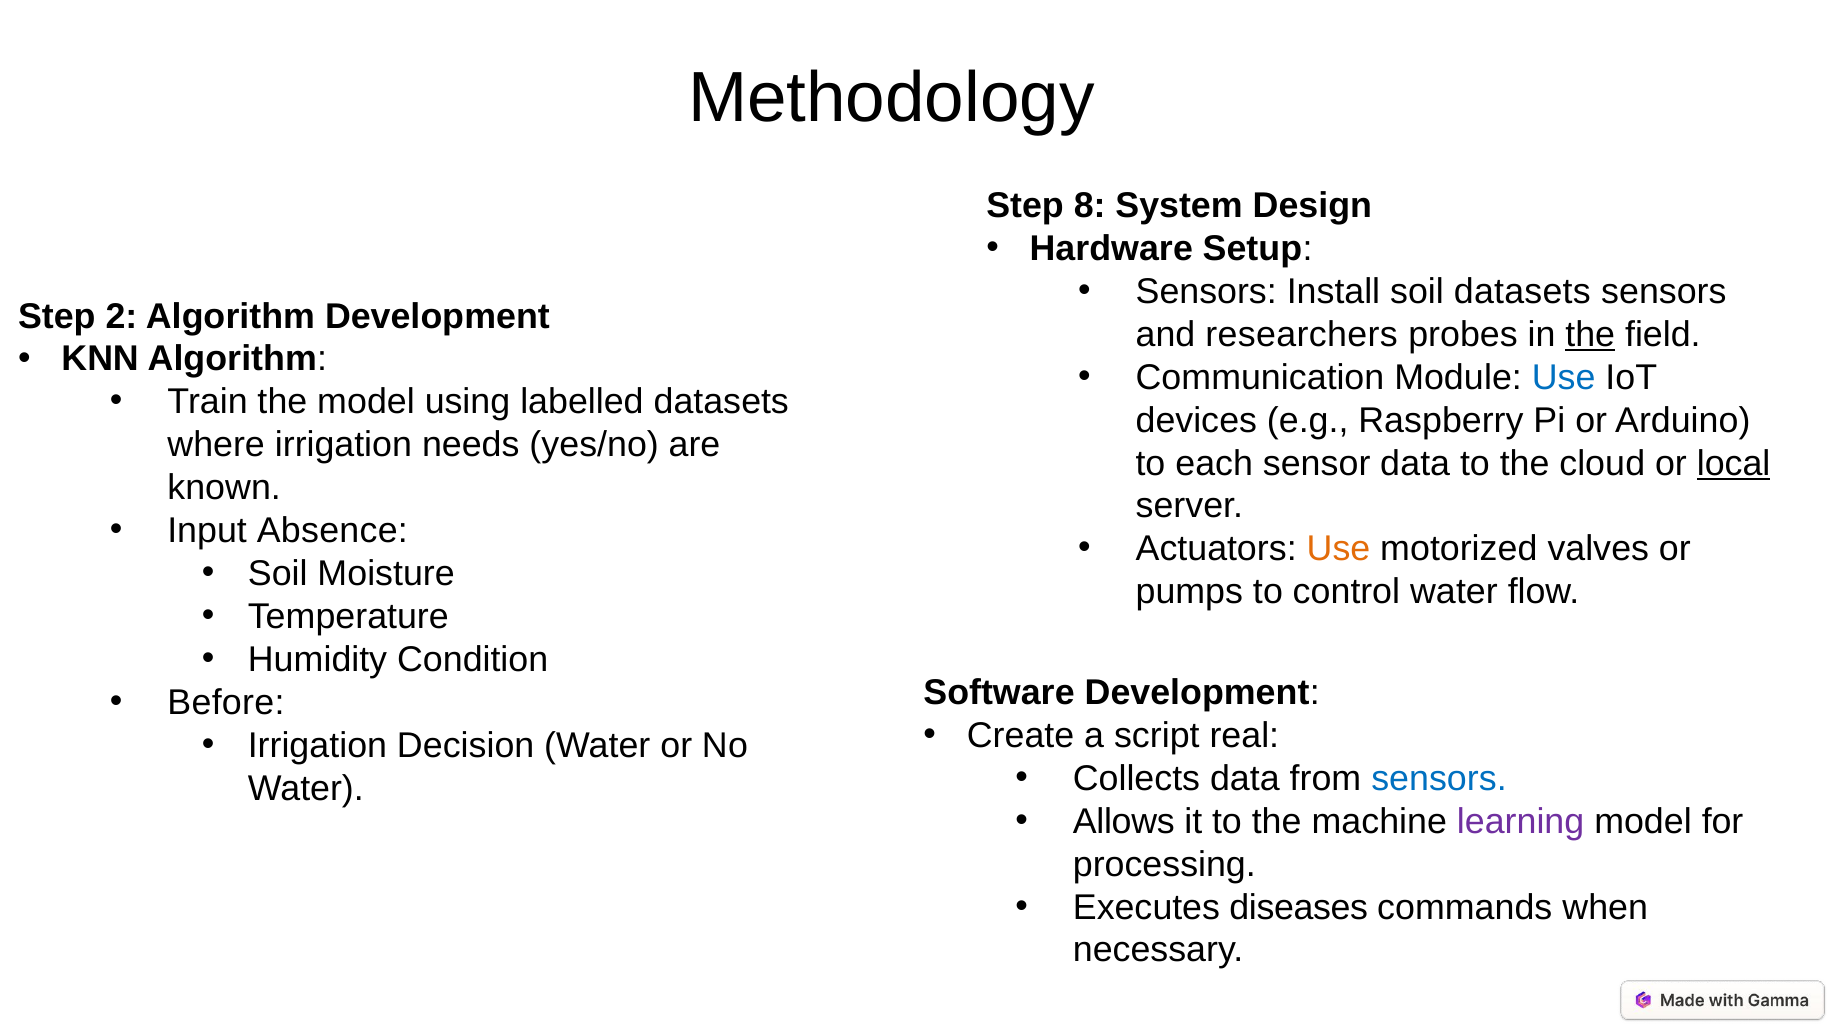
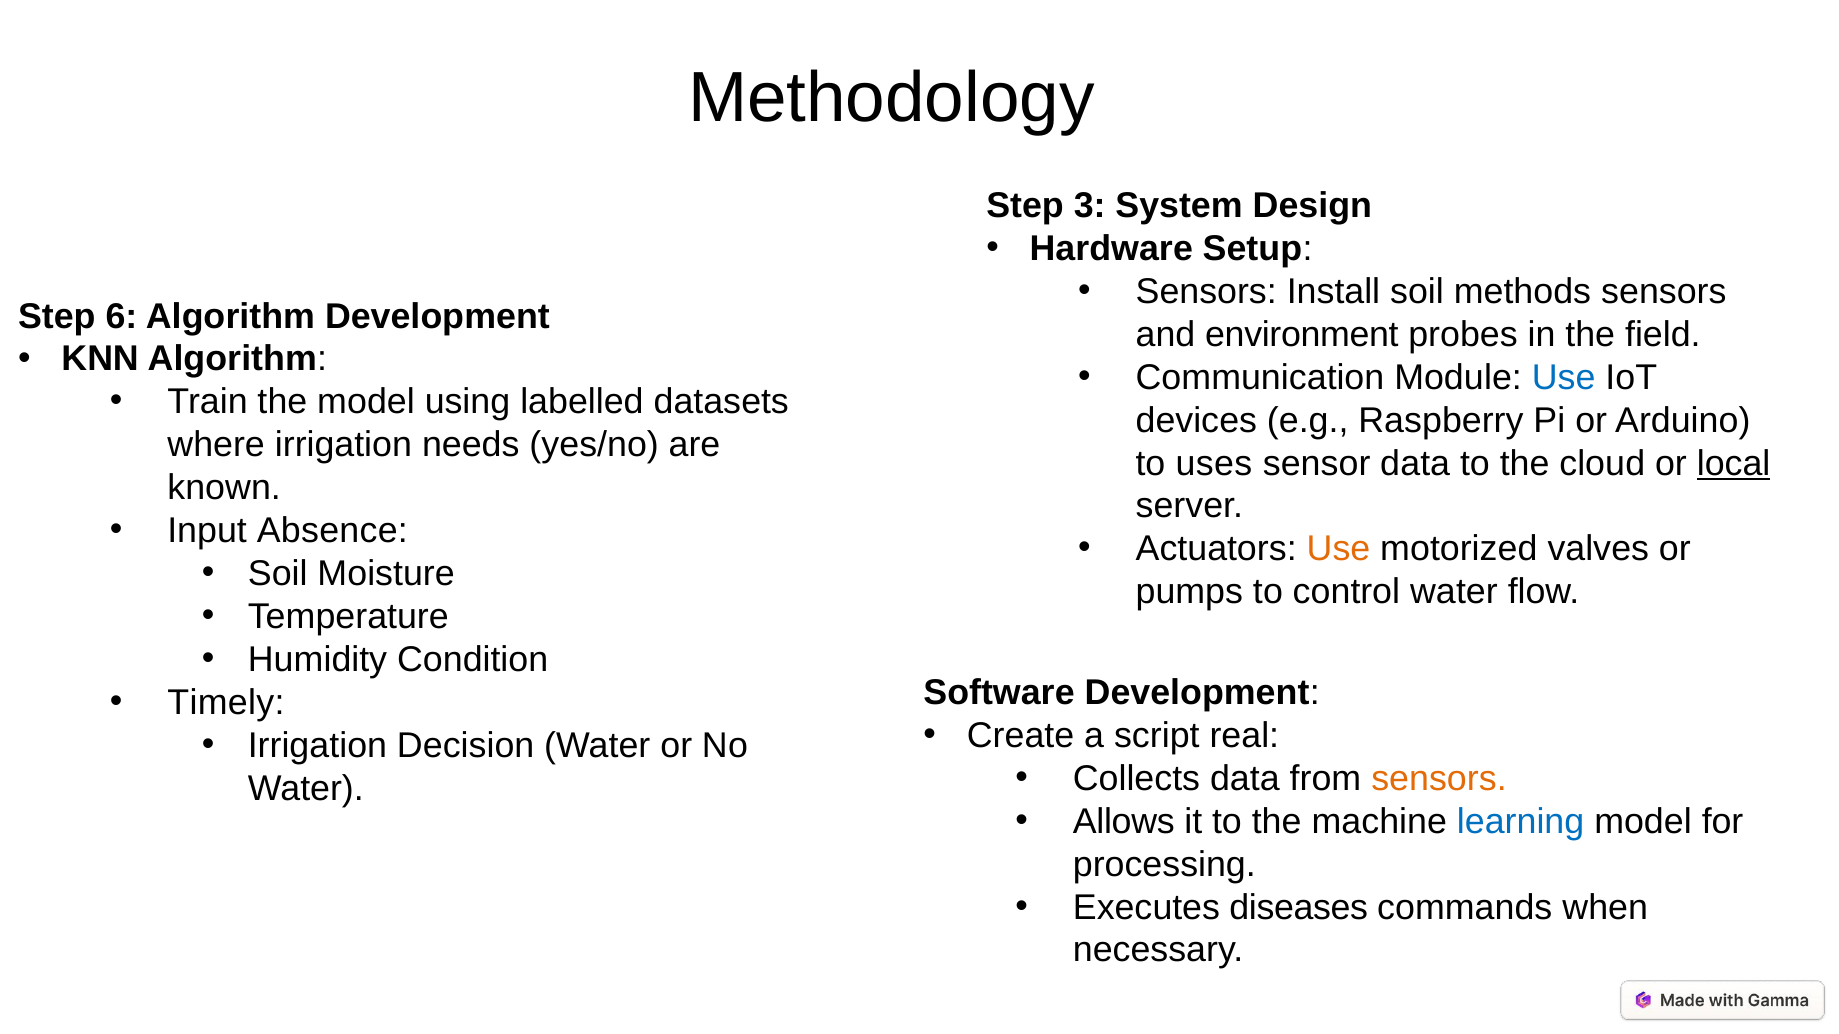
8: 8 -> 3 (1090, 206)
soil datasets: datasets -> methods (1522, 292)
2: 2 -> 6 (121, 316)
researchers: researchers -> environment (1302, 335)
the underline: present -> none (1590, 335)
each: each -> uses (1214, 463)
Before: Before -> Timely (226, 703)
sensors colour: blue -> orange (1439, 779)
learning colour: purple -> blue (1521, 822)
